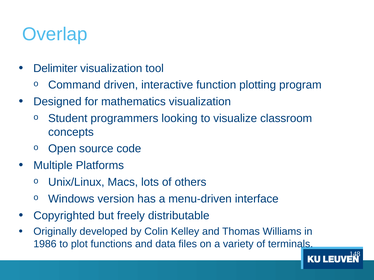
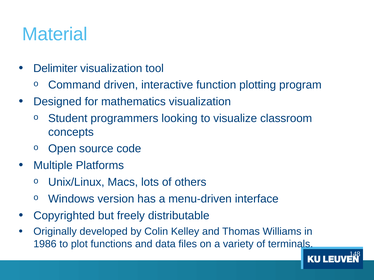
Overlap: Overlap -> Material (55, 34)
